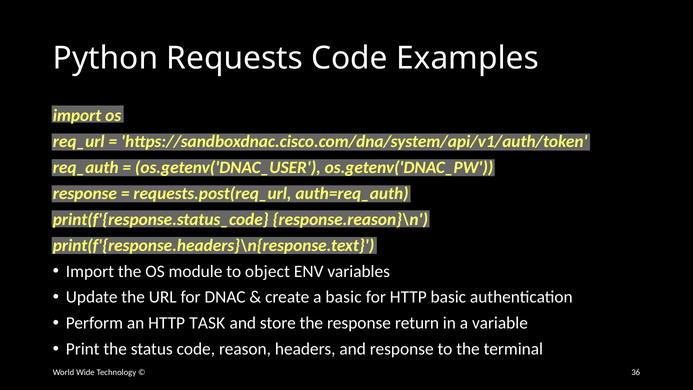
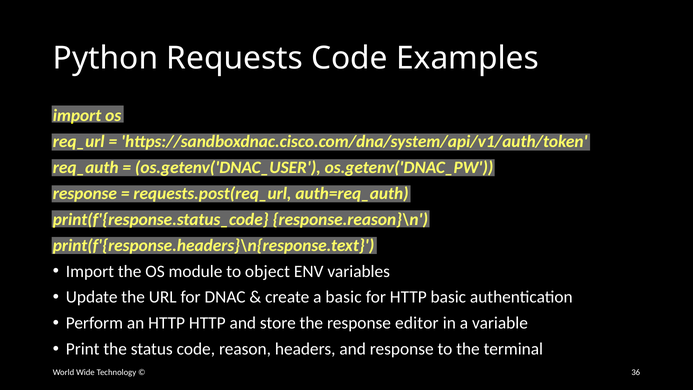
HTTP TASK: TASK -> HTTP (207, 323)
return: return -> editor (417, 323)
